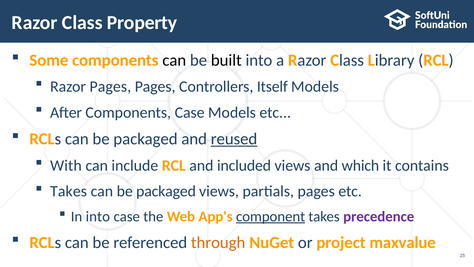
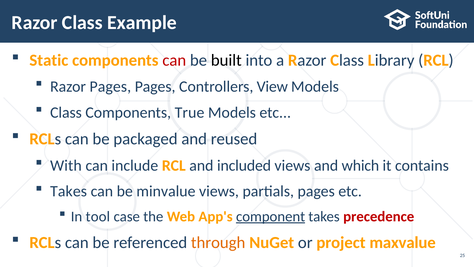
Property: Property -> Example (142, 22)
Some: Some -> Static (49, 60)
can colour: black -> red (174, 60)
Itself: Itself -> View (272, 87)
After: After -> Class (66, 112)
Components Case: Case -> True (190, 112)
reused underline: present -> none (234, 139)
packaged: packaged -> minvalue (166, 191)
In into: into -> tool (98, 216)
precedence colour: purple -> red (379, 216)
